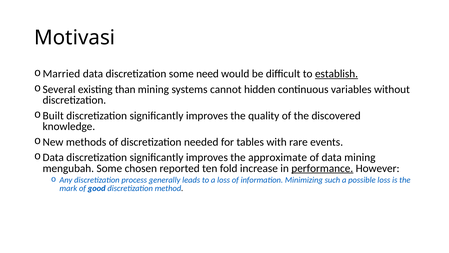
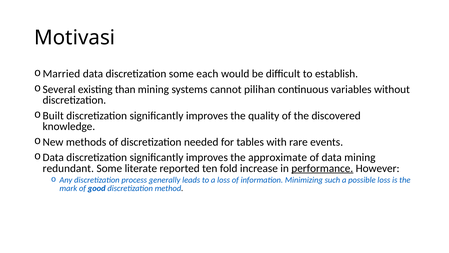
need: need -> each (207, 74)
establish underline: present -> none (337, 74)
hidden: hidden -> pilihan (260, 89)
mengubah: mengubah -> redundant (68, 168)
chosen: chosen -> literate (141, 168)
